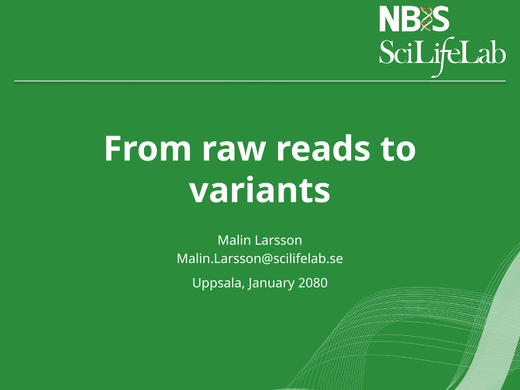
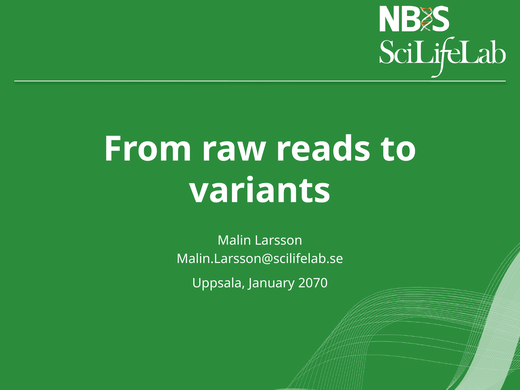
2080: 2080 -> 2070 (313, 283)
